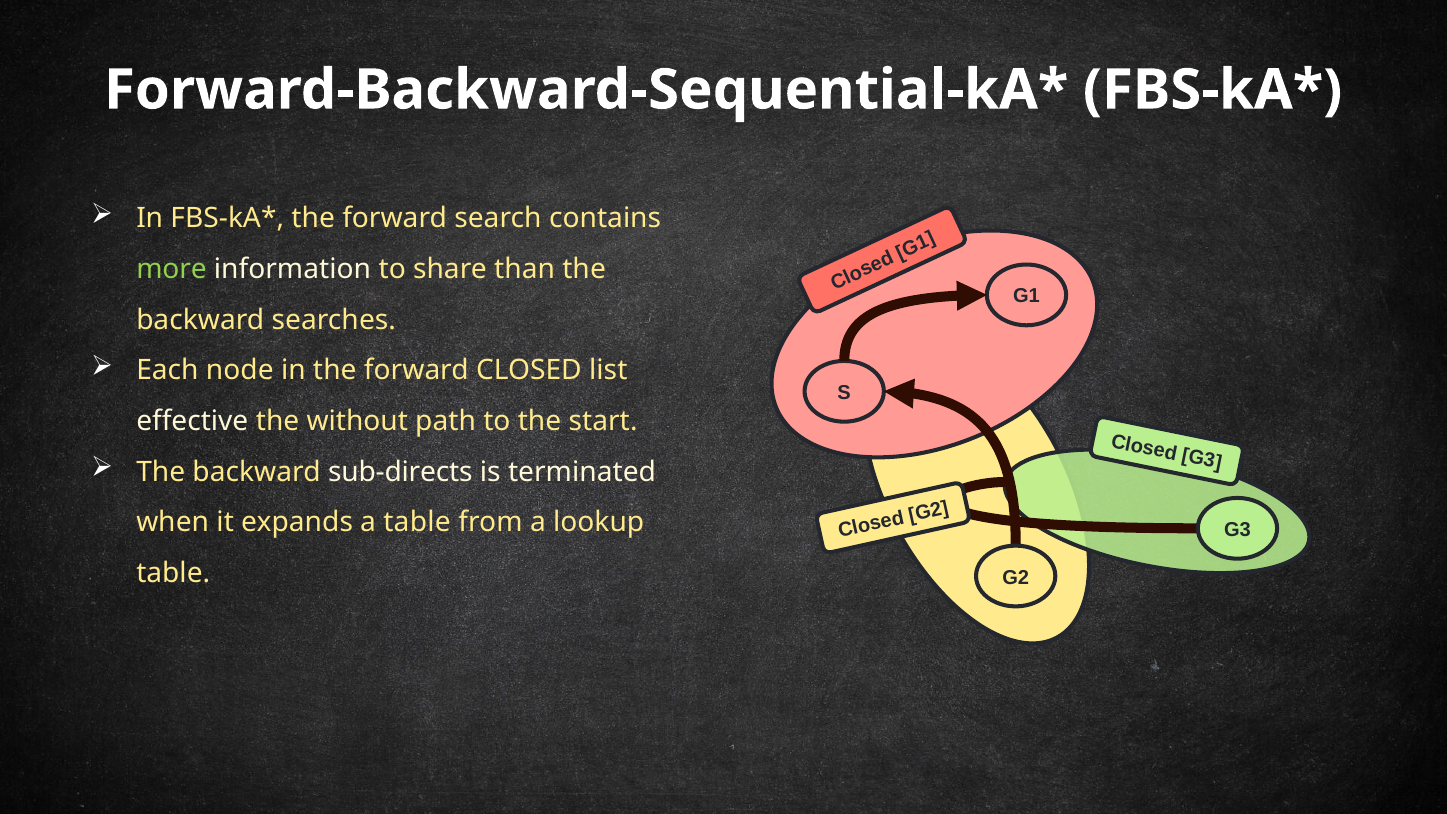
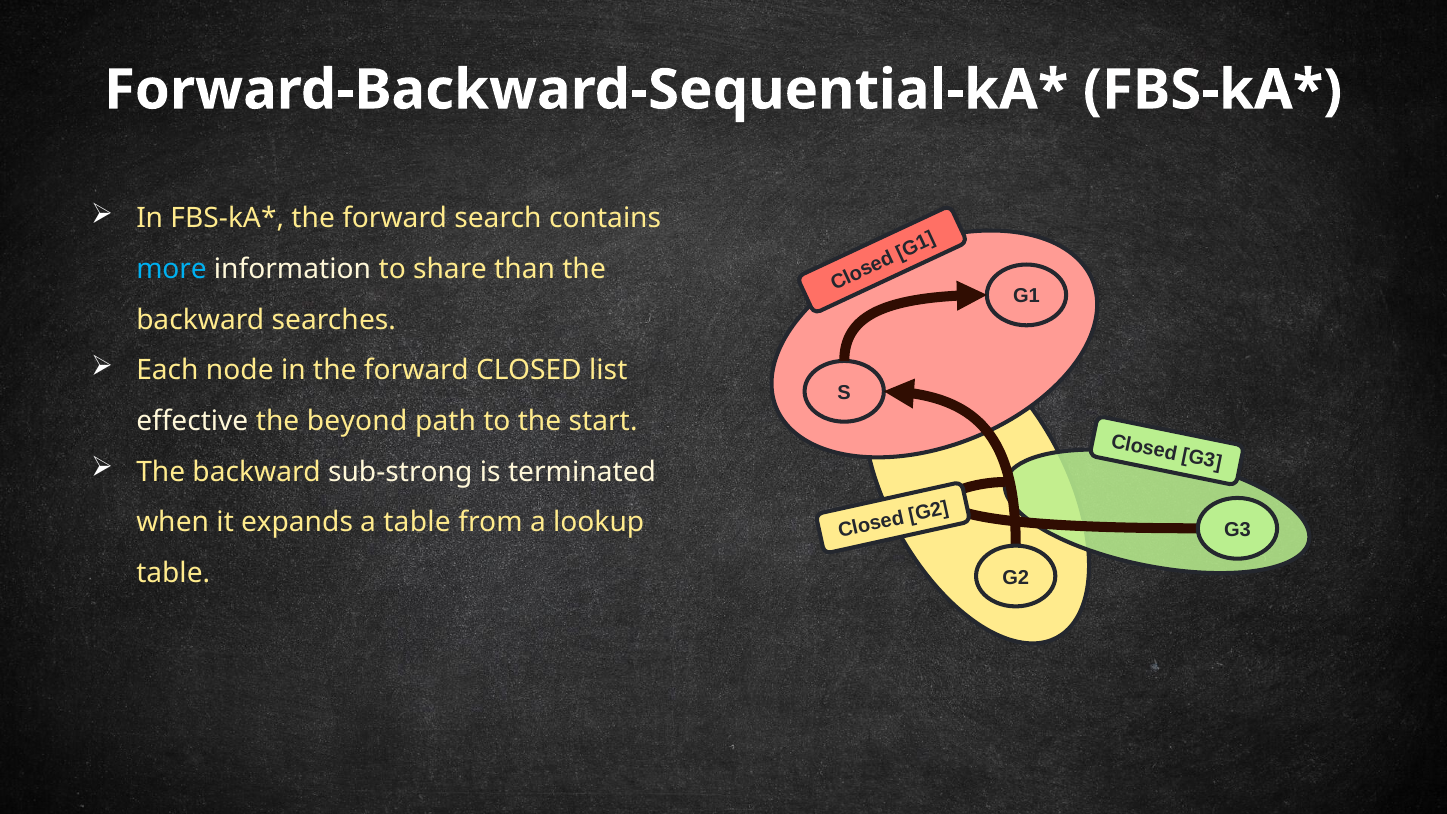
more colour: light green -> light blue (172, 269)
without: without -> beyond (357, 421)
sub-directs: sub-directs -> sub-strong (400, 472)
